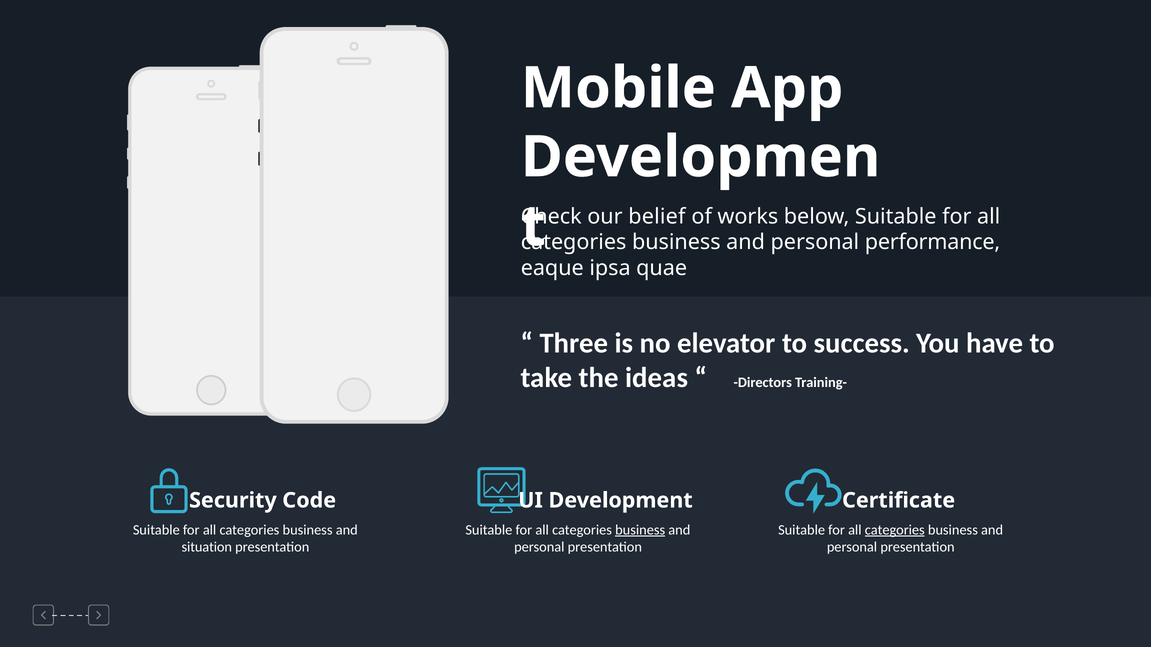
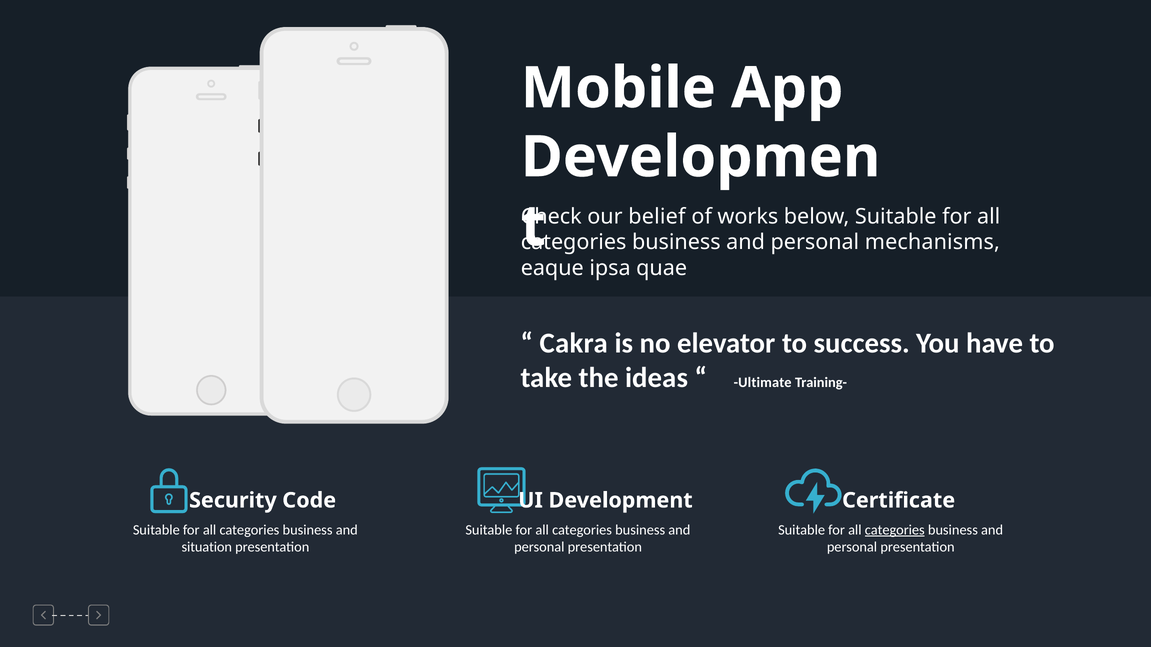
performance: performance -> mechanisms (932, 242)
Three: Three -> Cakra (574, 344)
Directors: Directors -> Ultimate (763, 383)
business underline: present -> none (640, 530)
